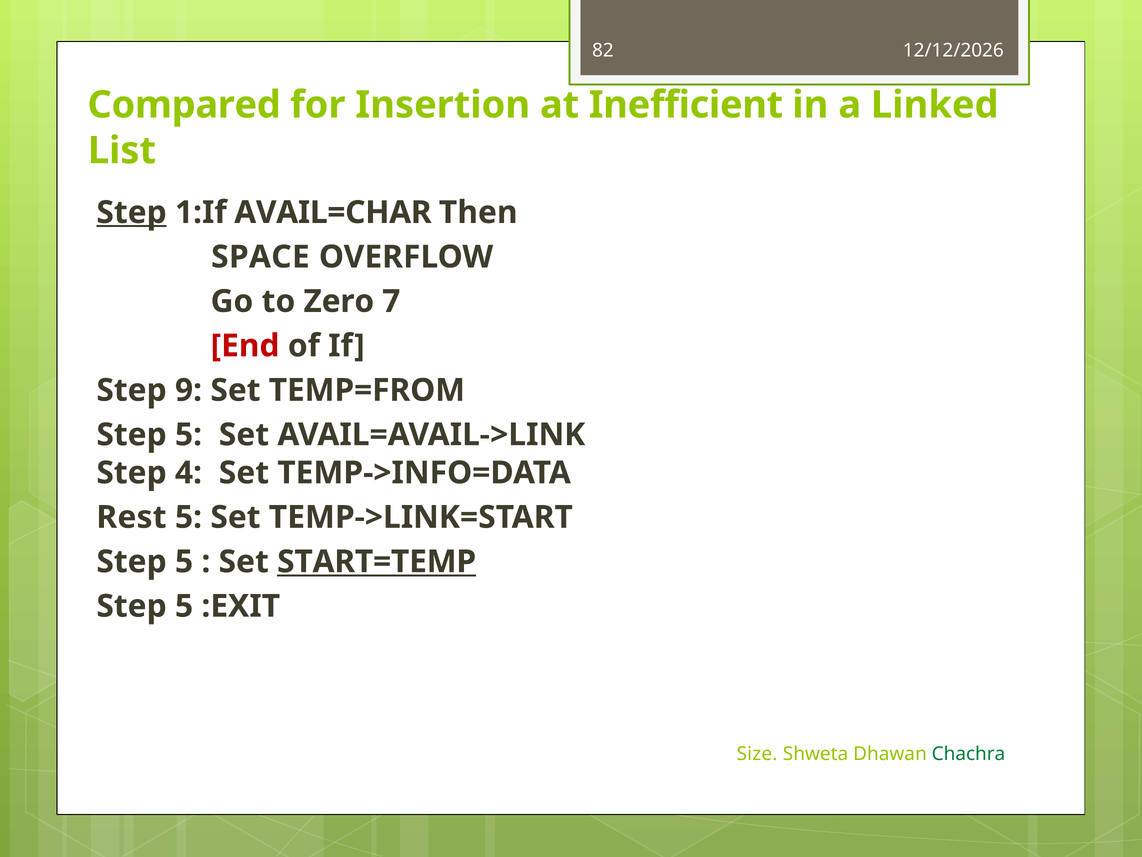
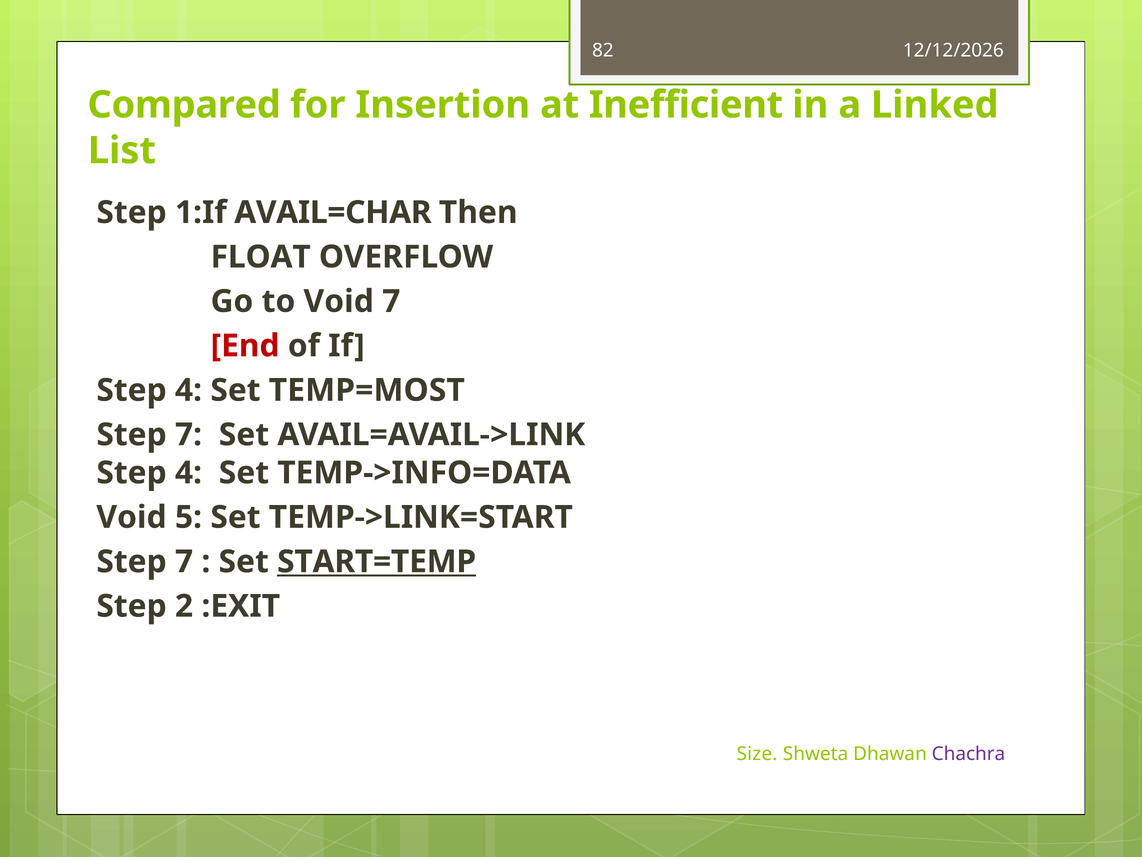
Step underline: present -> none (132, 212)
SPACE: SPACE -> FLOAT (261, 257)
to Zero: Zero -> Void (339, 301)
9: 9 -> 4 (188, 390)
TEMP=FROM: TEMP=FROM -> TEMP=MOST (367, 390)
5: 5 -> 7 (188, 435)
Rest: Rest -> Void (132, 517)
5: 5 -> 7 (184, 561)
5: 5 -> 2 (184, 606)
Chachra colour: green -> purple (968, 753)
